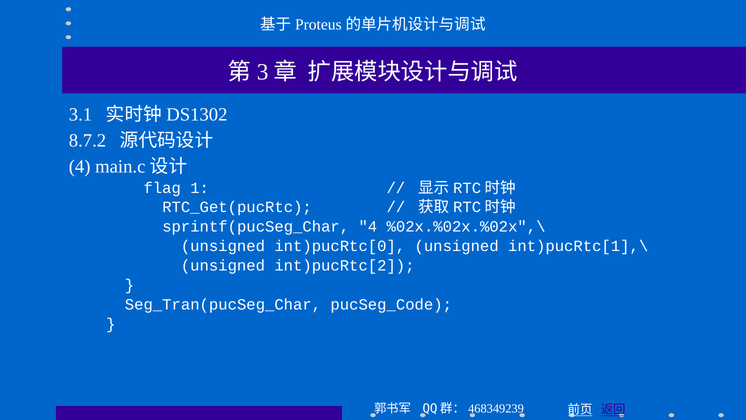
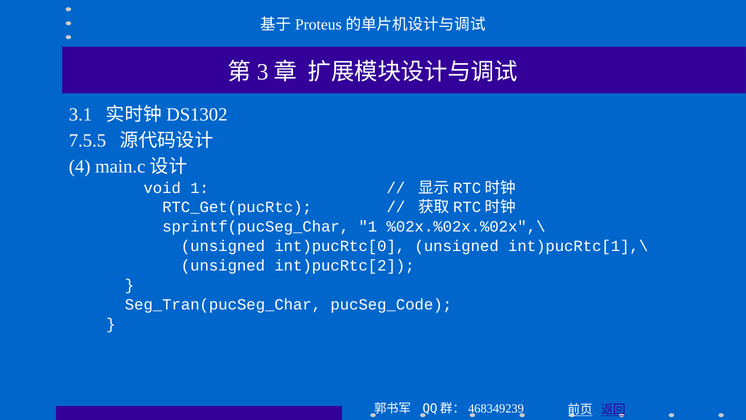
8.7.2: 8.7.2 -> 7.5.5 (87, 141)
flag: flag -> void (162, 188)
sprintf(pucSeg_Char 4: 4 -> 1 (368, 227)
